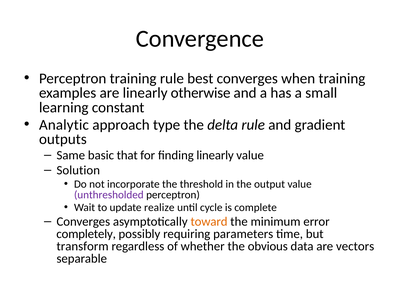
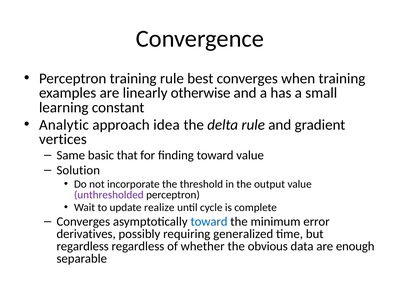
type: type -> idea (166, 125)
outputs: outputs -> vertices (63, 139)
finding linearly: linearly -> toward (215, 155)
toward colour: orange -> blue (209, 222)
completely: completely -> derivatives (86, 234)
parameters: parameters -> generalized (243, 234)
transform: transform -> regardless (83, 246)
vectors: vectors -> enough (355, 246)
